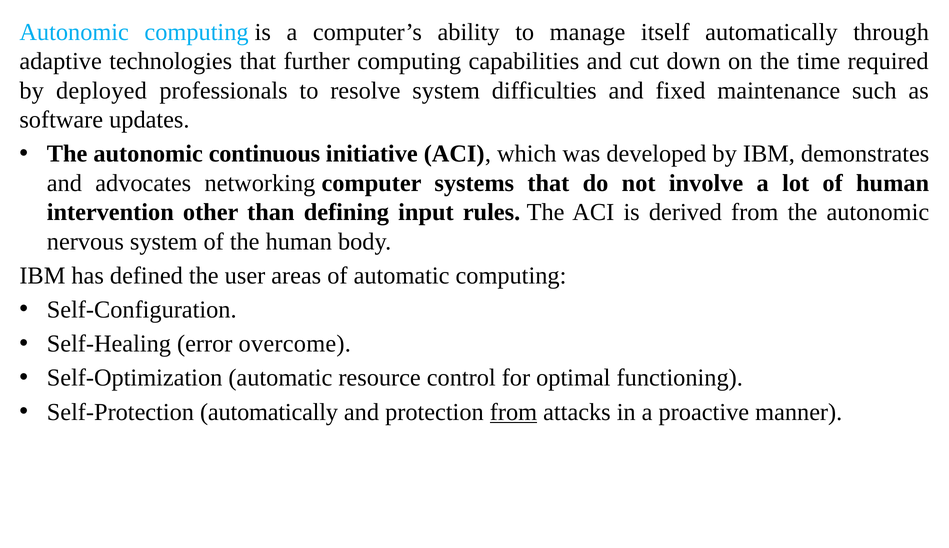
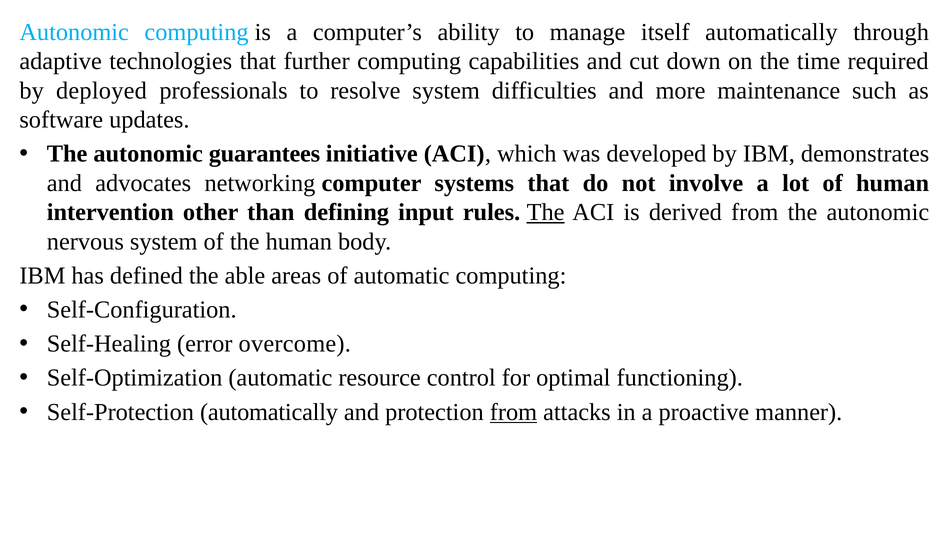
fixed: fixed -> more (681, 91)
continuous: continuous -> guarantees (264, 154)
The underline: none -> present (546, 212)
user: user -> able (245, 275)
